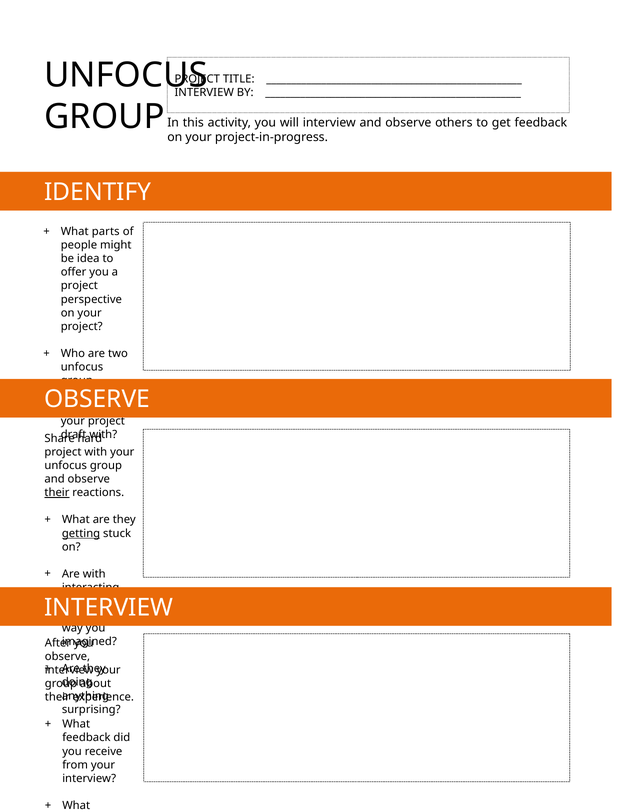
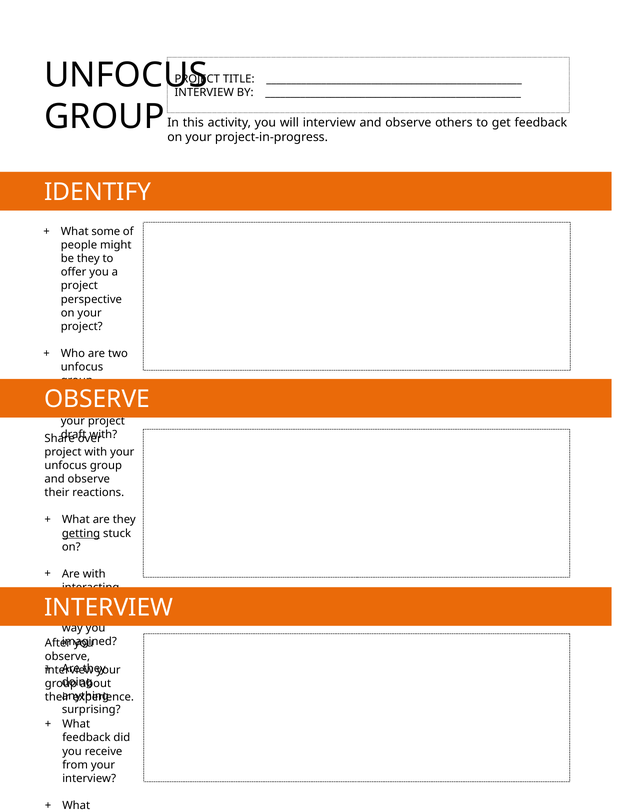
parts: parts -> some (106, 231)
be idea: idea -> they (88, 258)
hard: hard -> over (90, 438)
their underline: present -> none (57, 492)
